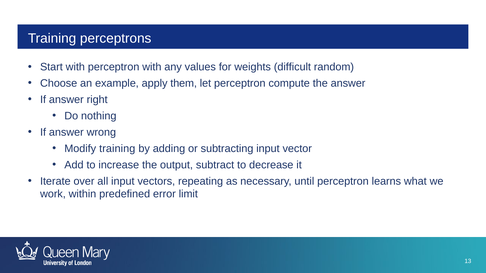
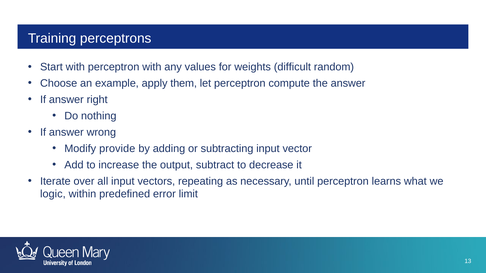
Modify training: training -> provide (117, 149)
work: work -> logic (53, 194)
